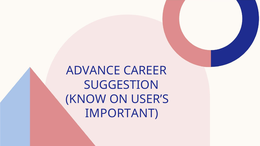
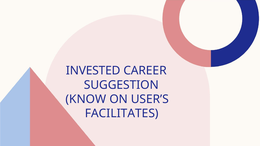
ADVANCE: ADVANCE -> INVESTED (93, 71)
IMPORTANT: IMPORTANT -> FACILITATES (122, 114)
